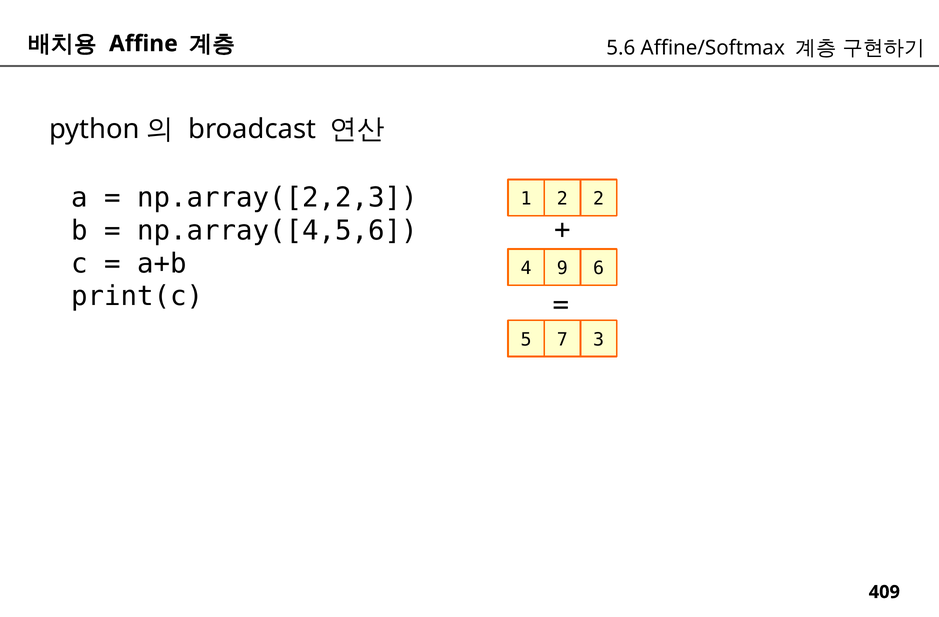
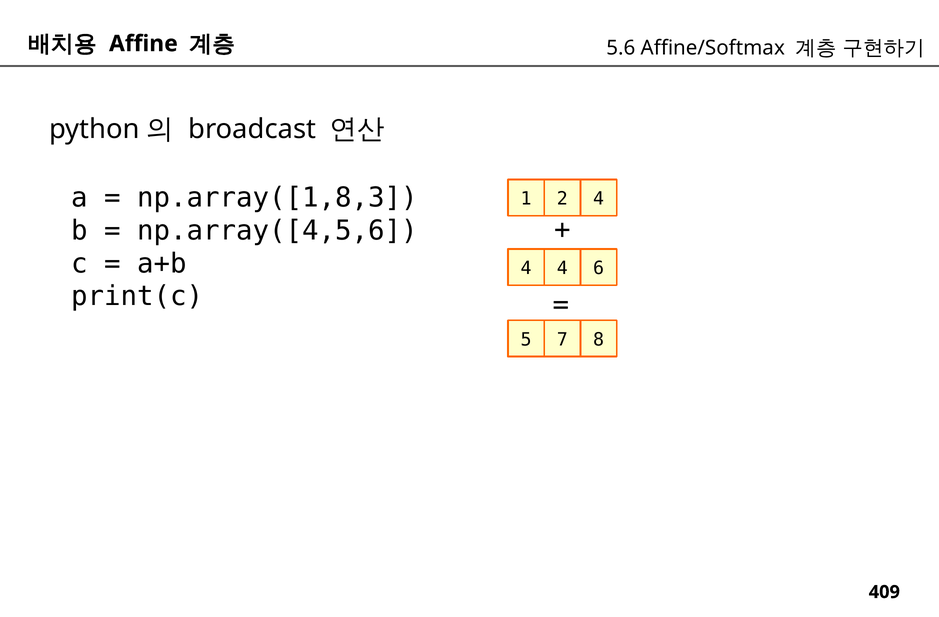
np.array([2,2,3: np.array([2,2,3 -> np.array([1,8,3 (278, 198)
2 2: 2 -> 4 (599, 199)
9: 9 -> 4 (562, 268)
3: 3 -> 8 (599, 340)
